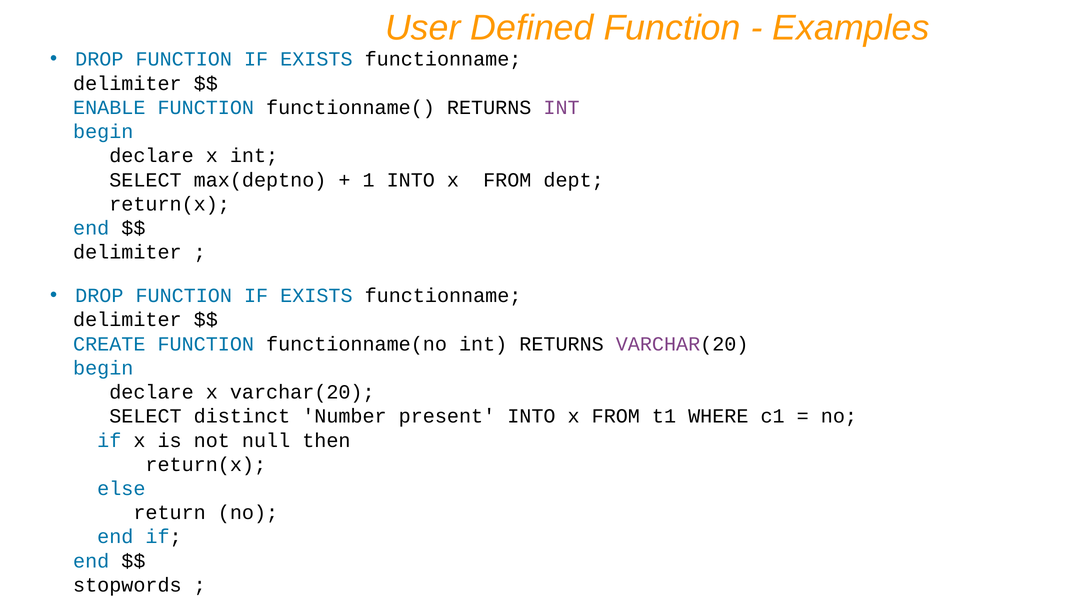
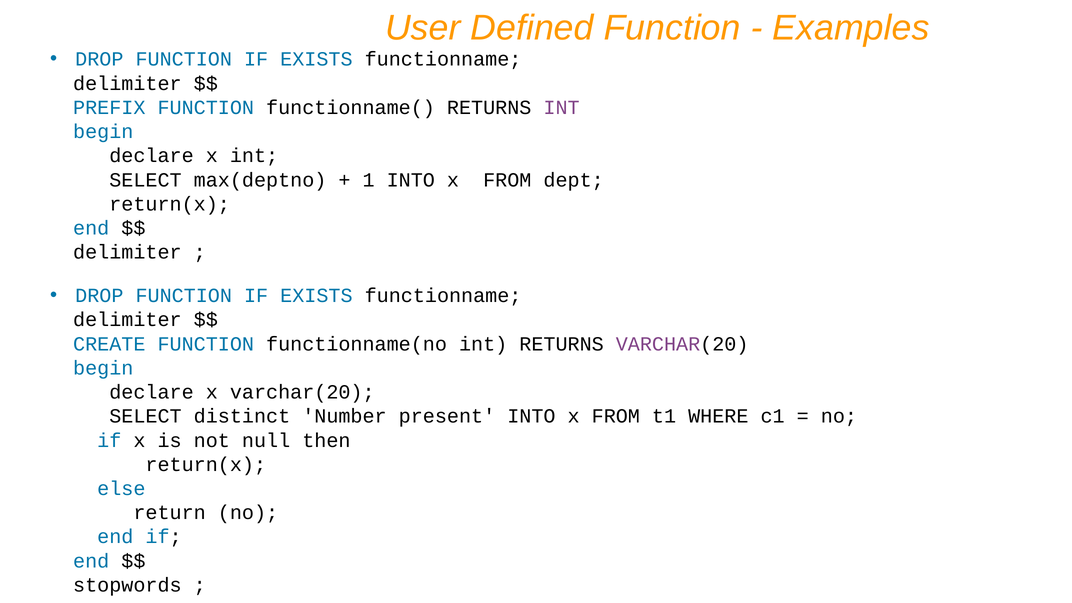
ENABLE: ENABLE -> PREFIX (109, 108)
